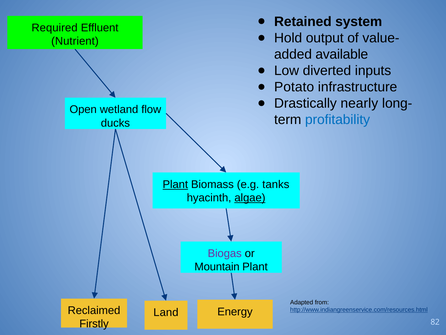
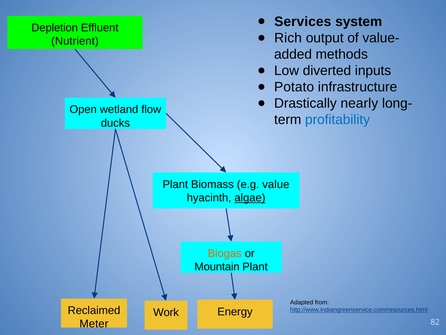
Retained: Retained -> Services (303, 22)
Required: Required -> Depletion (55, 28)
Hold: Hold -> Rich (288, 38)
available: available -> methods (342, 54)
Plant underline: present -> none (175, 184)
tanks: tanks -> value (276, 184)
Biogas colour: purple -> orange (225, 253)
Land: Land -> Work (166, 312)
Firstly: Firstly -> Meter (94, 323)
